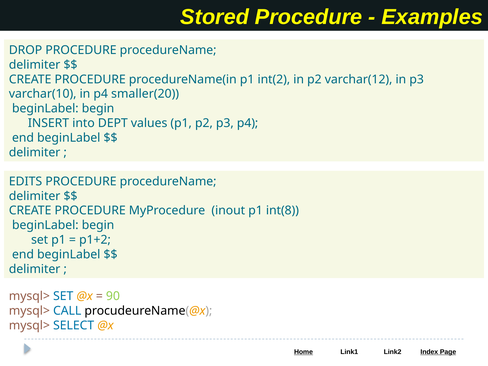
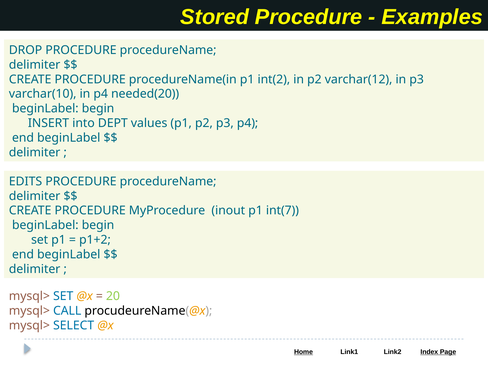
smaller(20: smaller(20 -> needed(20 (145, 94)
int(8: int(8 -> int(7 (282, 211)
90: 90 -> 20 (113, 296)
